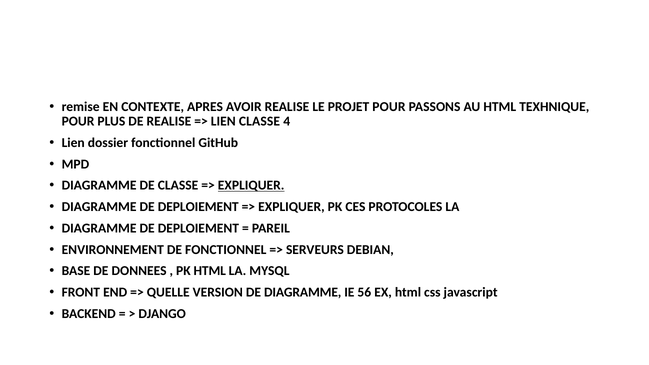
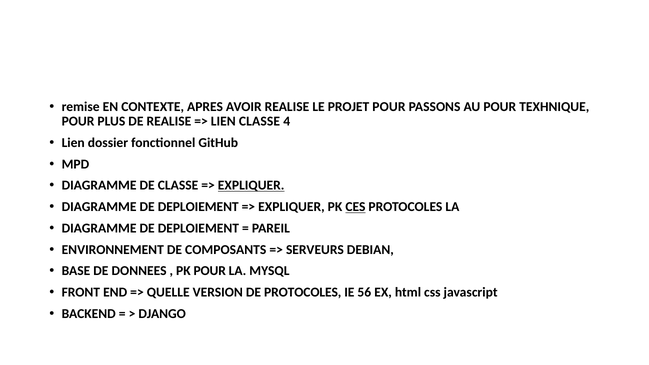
AU HTML: HTML -> POUR (500, 107)
CES underline: none -> present (355, 207)
DE FONCTIONNEL: FONCTIONNEL -> COMPOSANTS (226, 250)
PK HTML: HTML -> POUR (210, 271)
DE DIAGRAMME: DIAGRAMME -> PROTOCOLES (303, 292)
